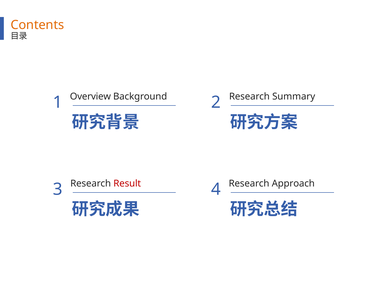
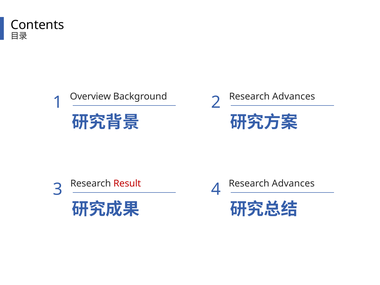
Contents colour: orange -> black (37, 25)
1 Research Summary: Summary -> Advances (294, 96)
3 Research Approach: Approach -> Advances (293, 183)
